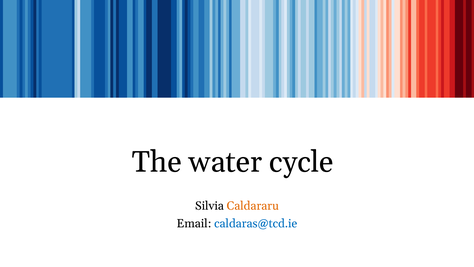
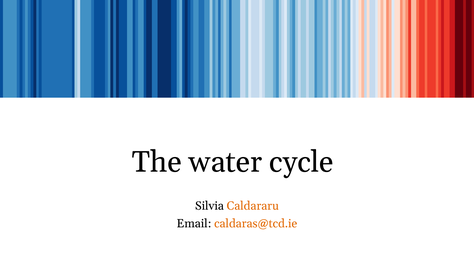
caldaras@tcd.ie colour: blue -> orange (256, 223)
